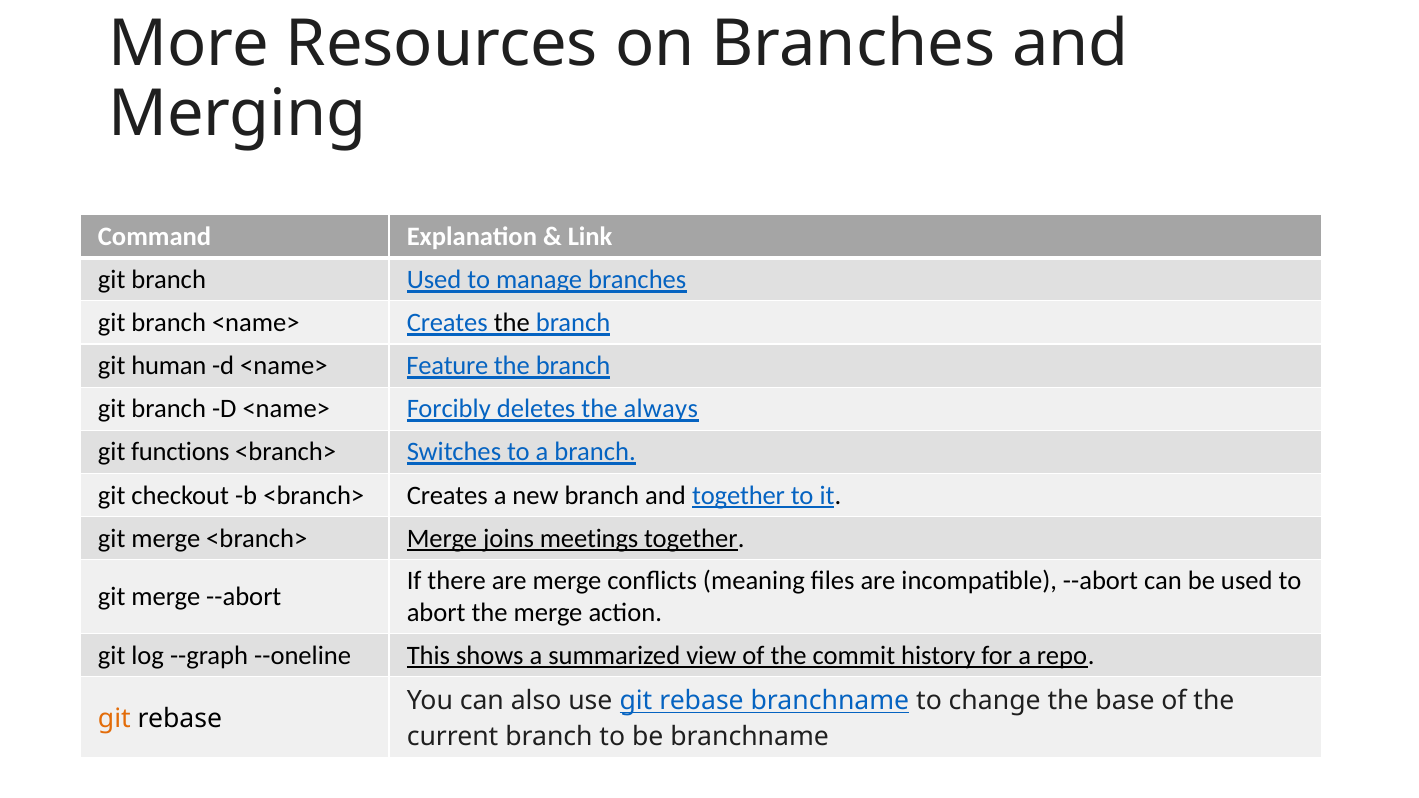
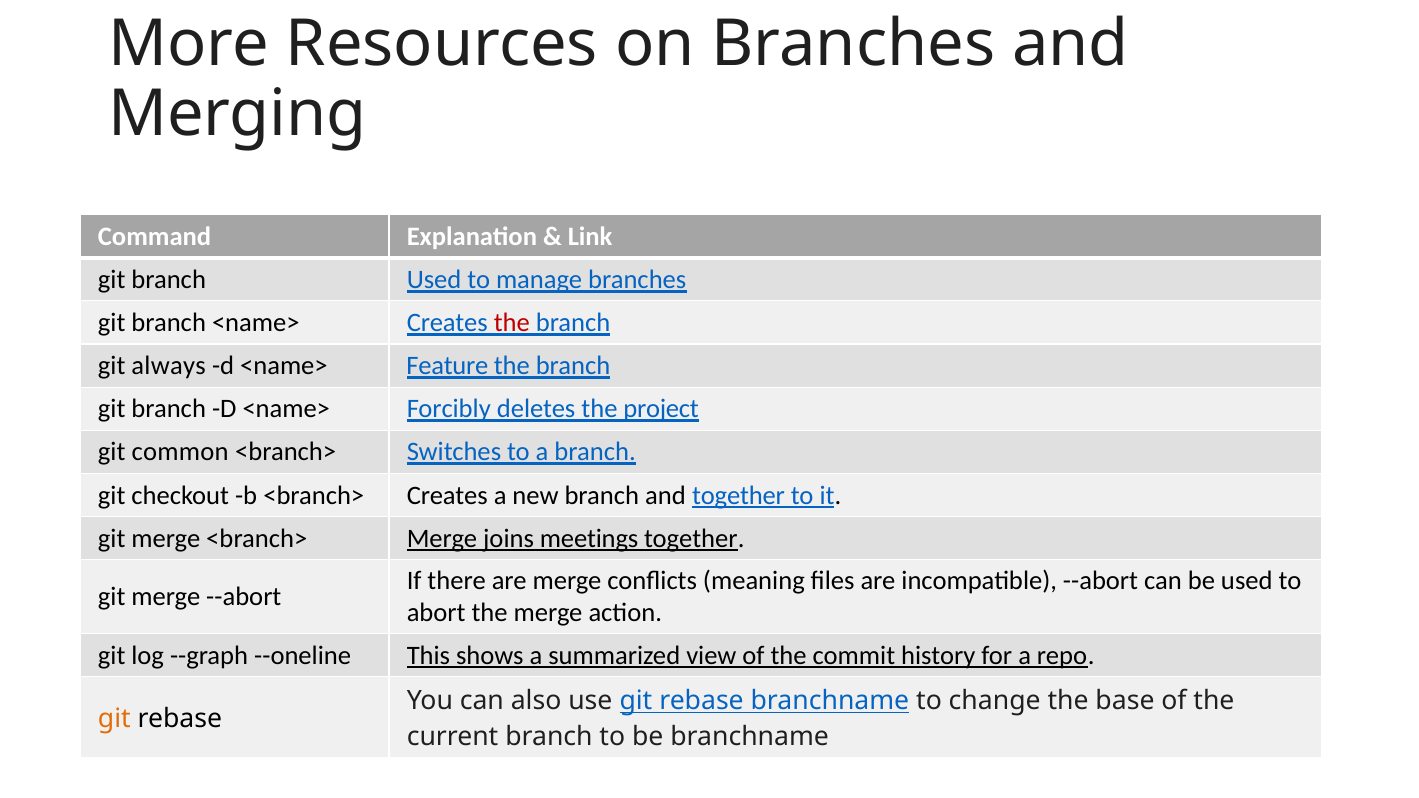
the colour: black -> red (512, 323)
human: human -> always (169, 366)
always: always -> project (661, 409)
functions: functions -> common (180, 452)
